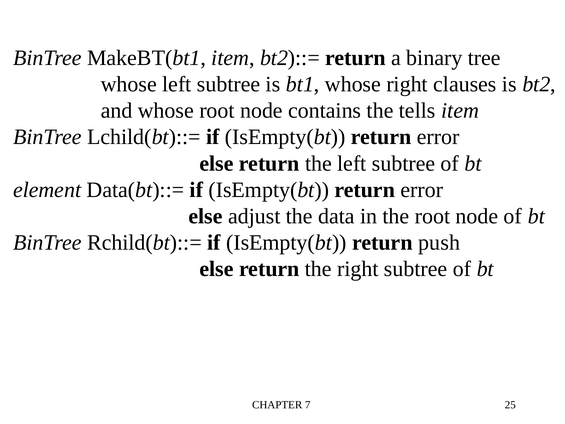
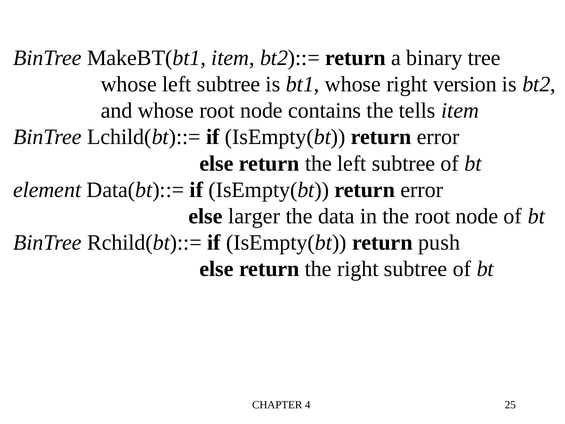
clauses: clauses -> version (465, 84)
adjust: adjust -> larger (254, 216)
7: 7 -> 4 (308, 405)
